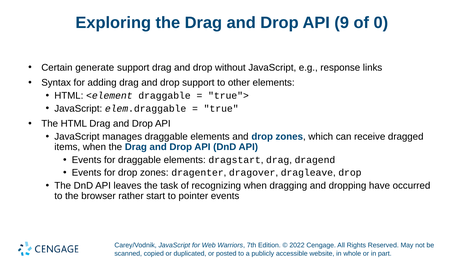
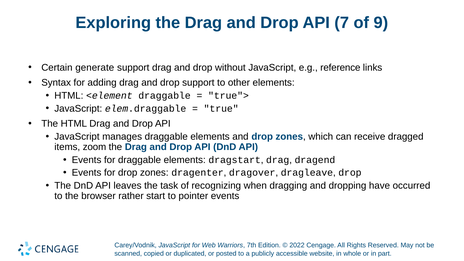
9: 9 -> 7 (342, 23)
0: 0 -> 9 (381, 23)
response: response -> reference (340, 68)
items when: when -> zoom (94, 147)
